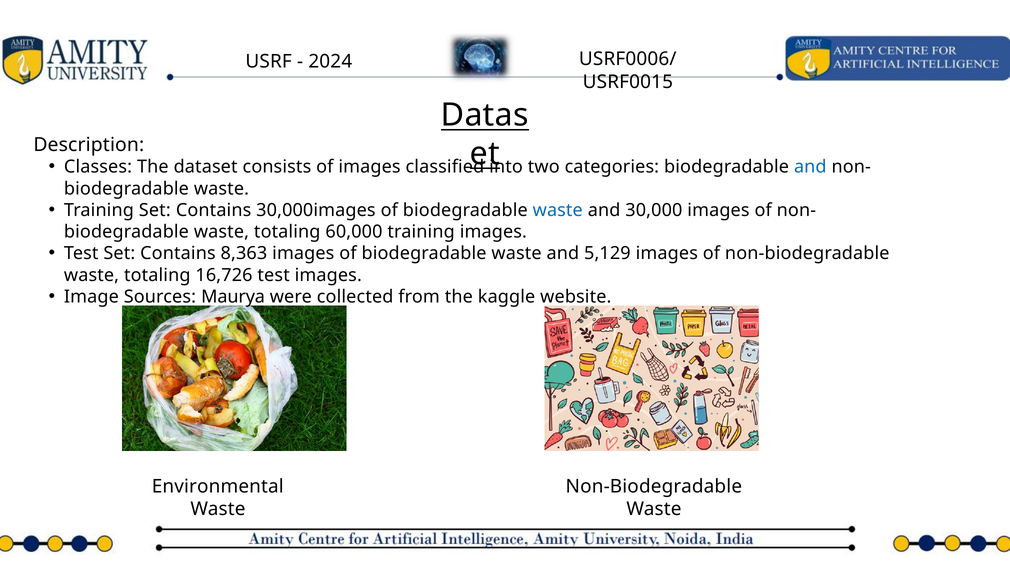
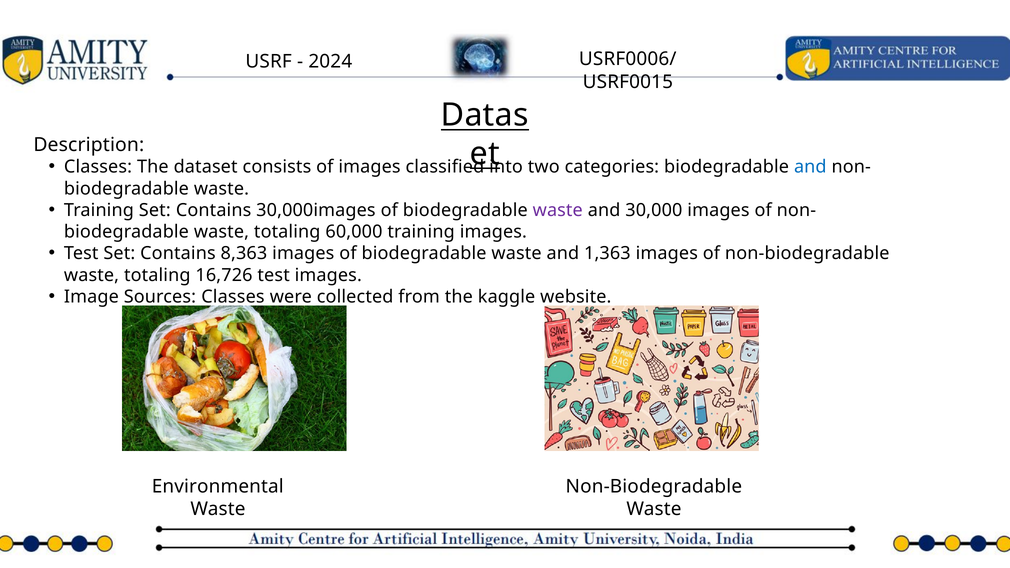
waste colour: blue -> purple (558, 210)
5,129: 5,129 -> 1,363 (607, 254)
Sources Maurya: Maurya -> Classes (233, 297)
